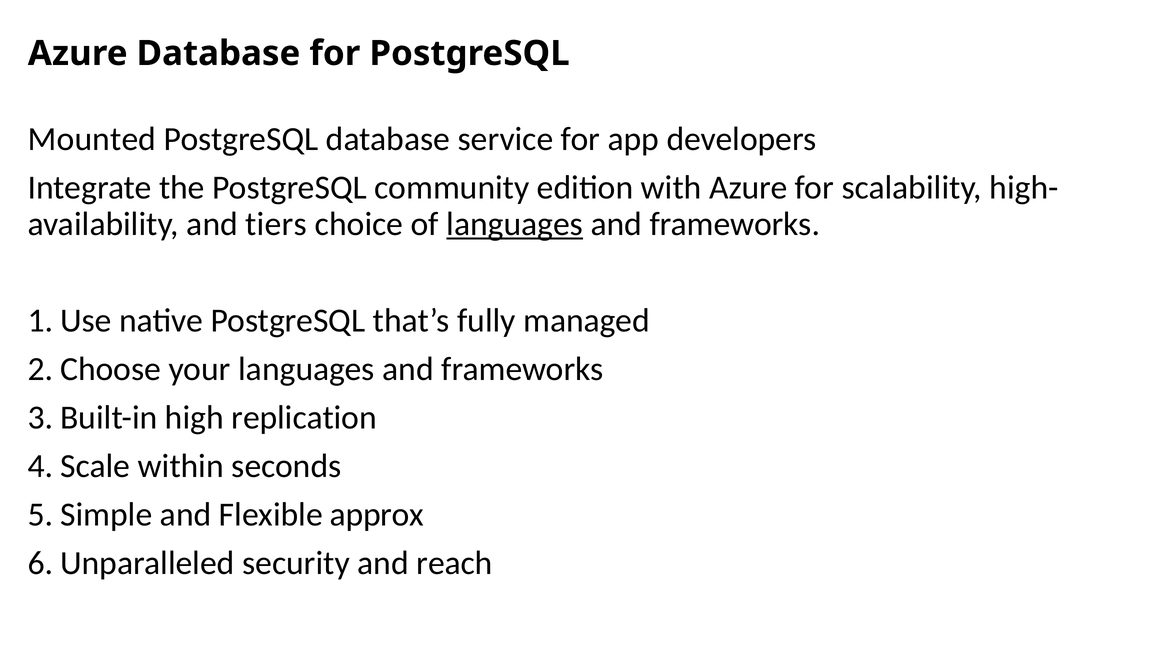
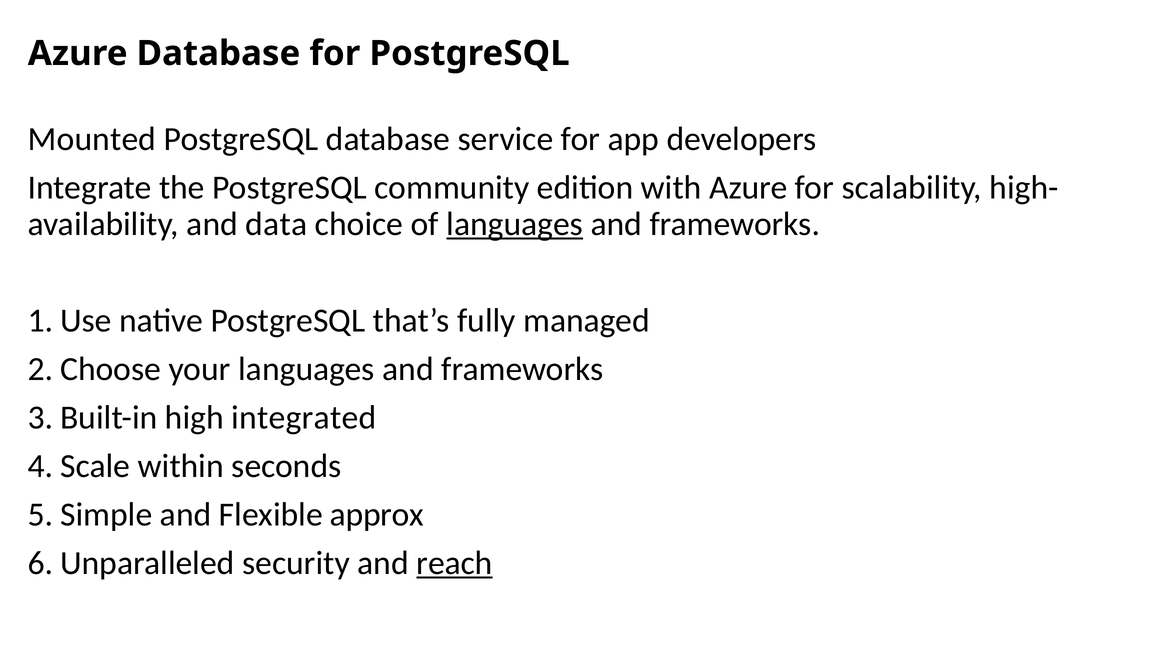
tiers: tiers -> data (276, 224)
replication: replication -> integrated (304, 418)
reach underline: none -> present (454, 563)
